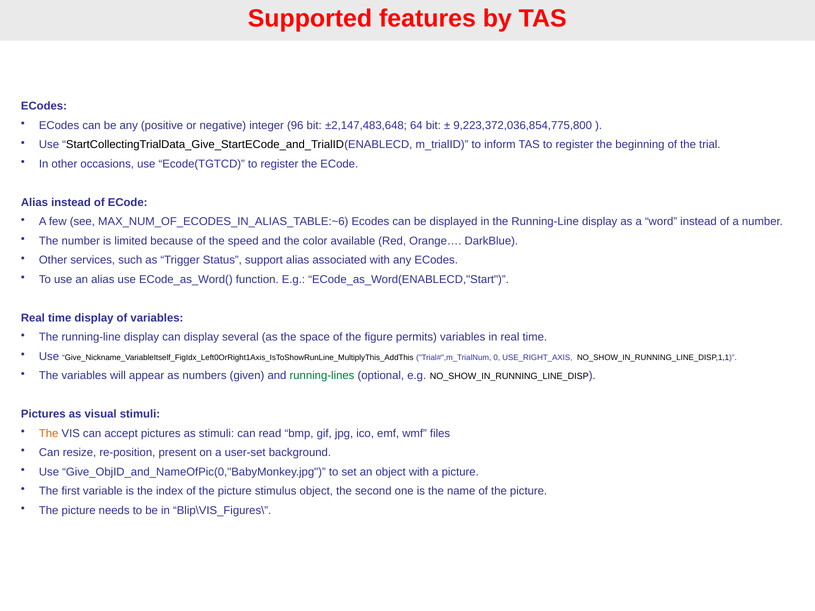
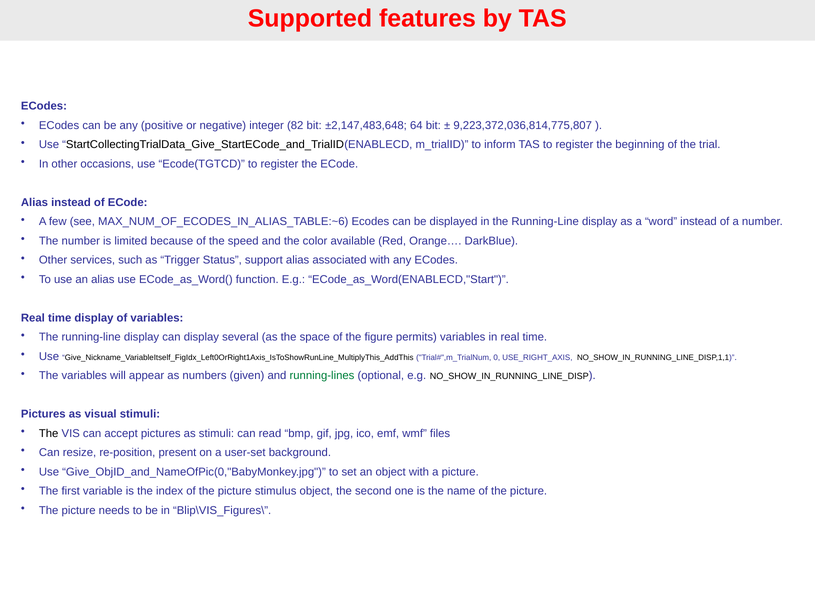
96: 96 -> 82 (295, 125)
9,223,372,036,854,775,800: 9,223,372,036,854,775,800 -> 9,223,372,036,814,775,807 (523, 125)
The colour: orange -> black (49, 434)
